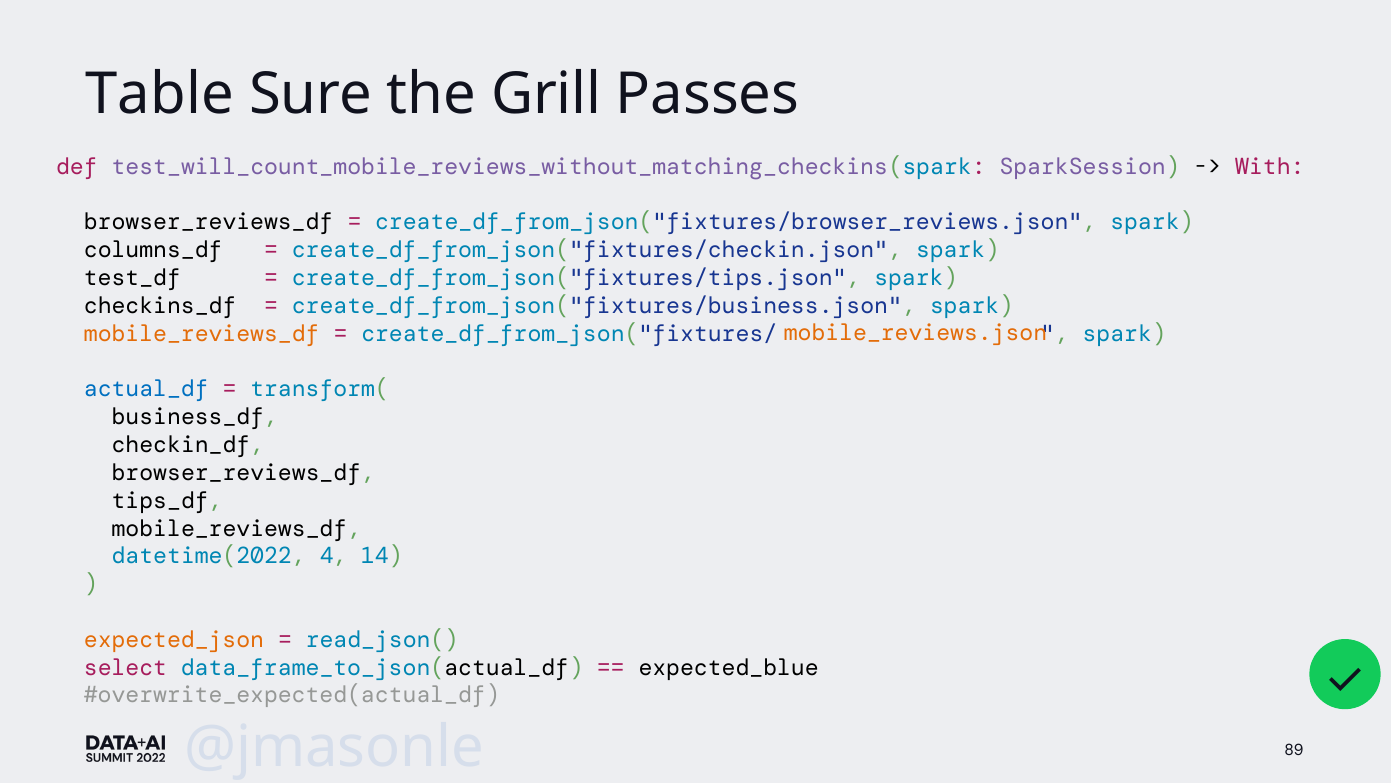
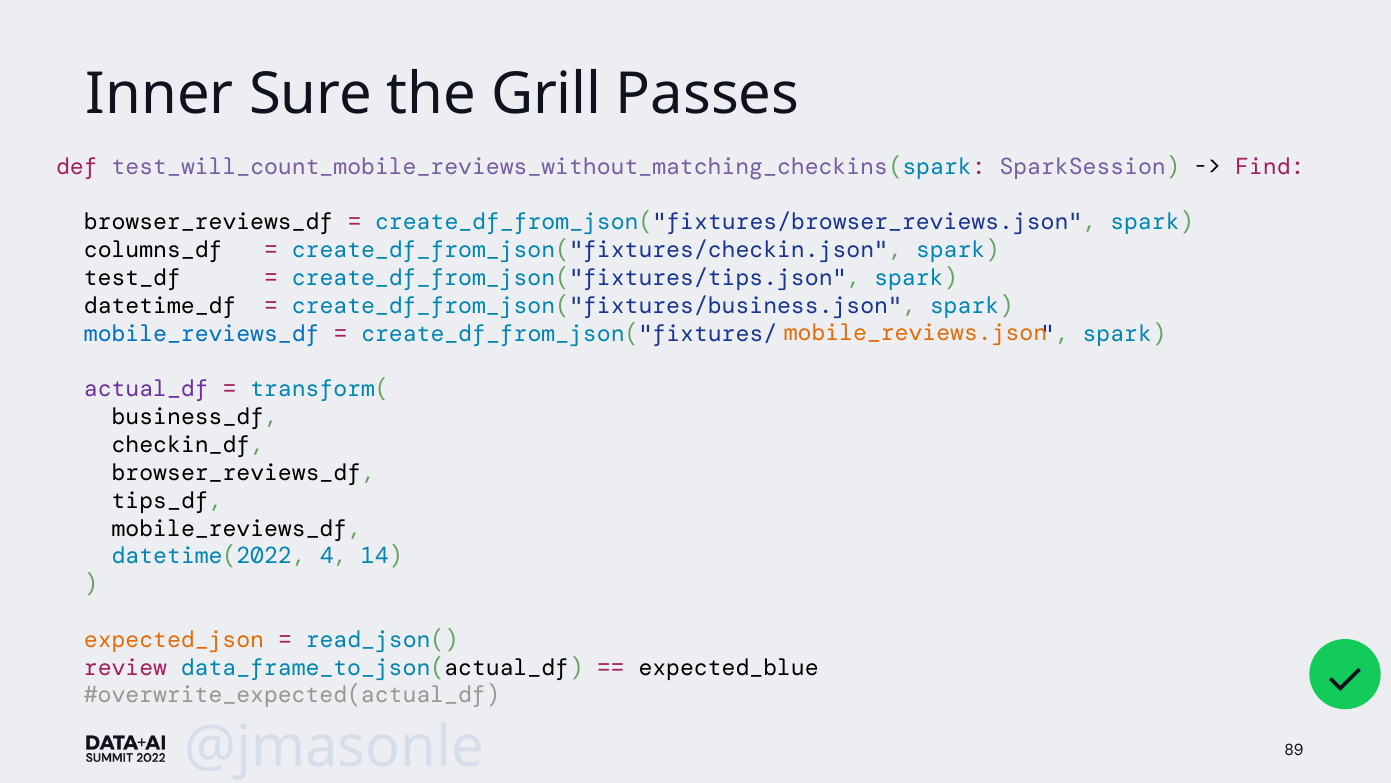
Table: Table -> Inner (160, 94)
With: With -> Find (1270, 167)
checkins_df: checkins_df -> datetime_df (160, 306)
mobile_reviews_df colour: orange -> blue (202, 333)
actual_df colour: blue -> purple (146, 389)
select: select -> review (126, 667)
